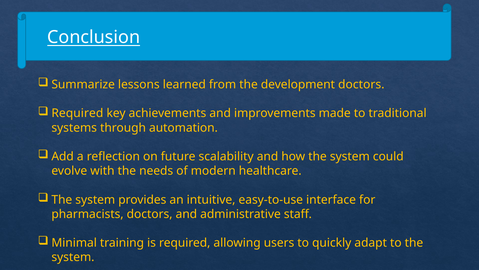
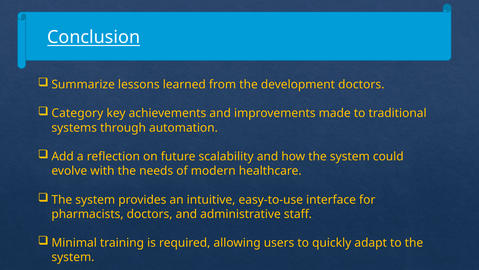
Required: Required -> Category (77, 113)
